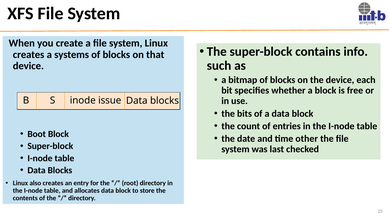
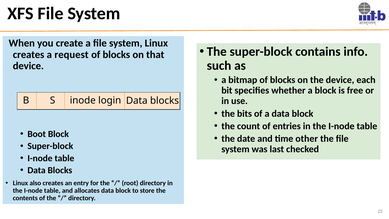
systems: systems -> request (72, 55)
issue: issue -> login (110, 100)
